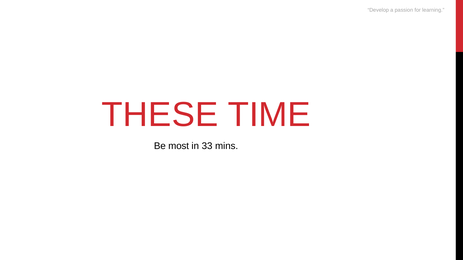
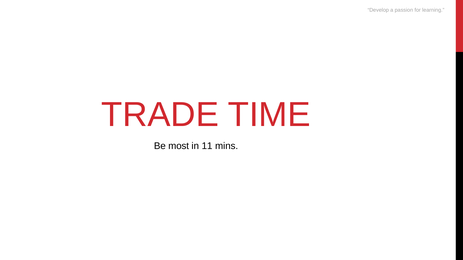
THESE: THESE -> TRADE (160, 115)
33: 33 -> 11 (207, 146)
